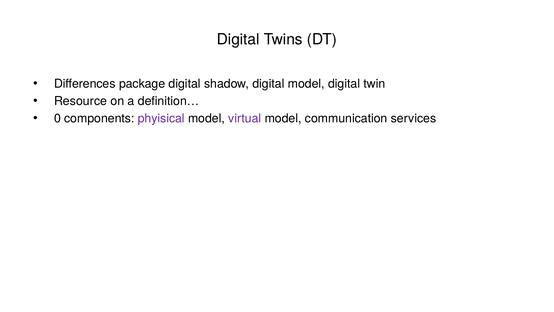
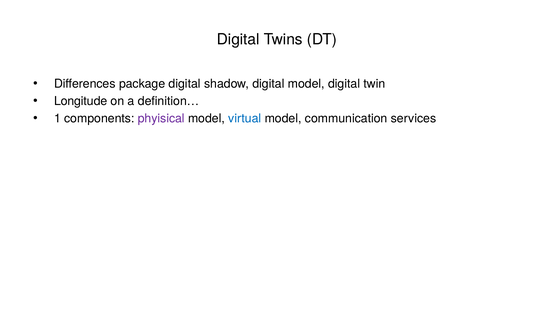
Resource: Resource -> Longitude (81, 101)
0: 0 -> 1 (57, 118)
virtual colour: purple -> blue (245, 118)
